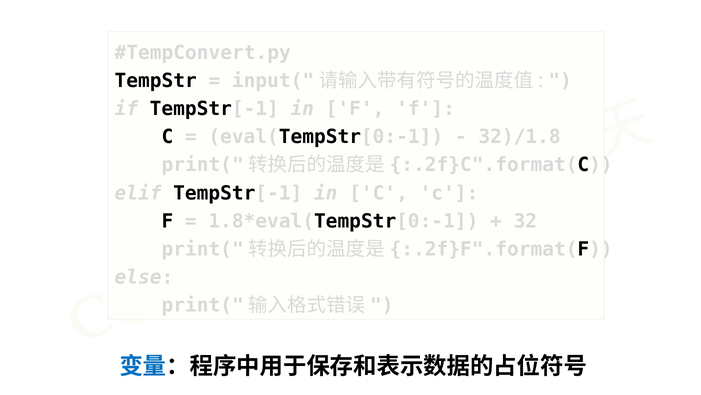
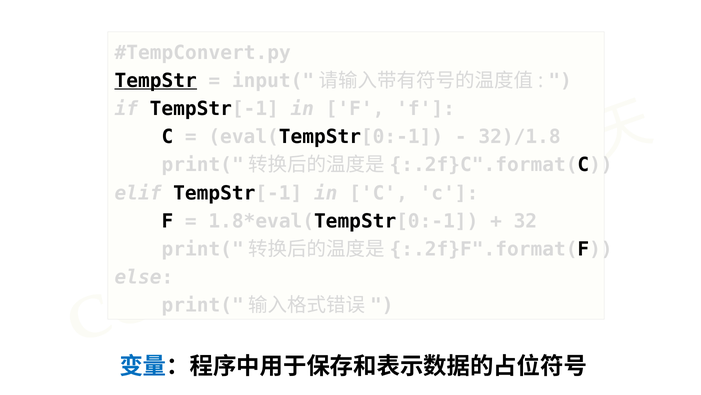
TempStr underline: none -> present (156, 81)
